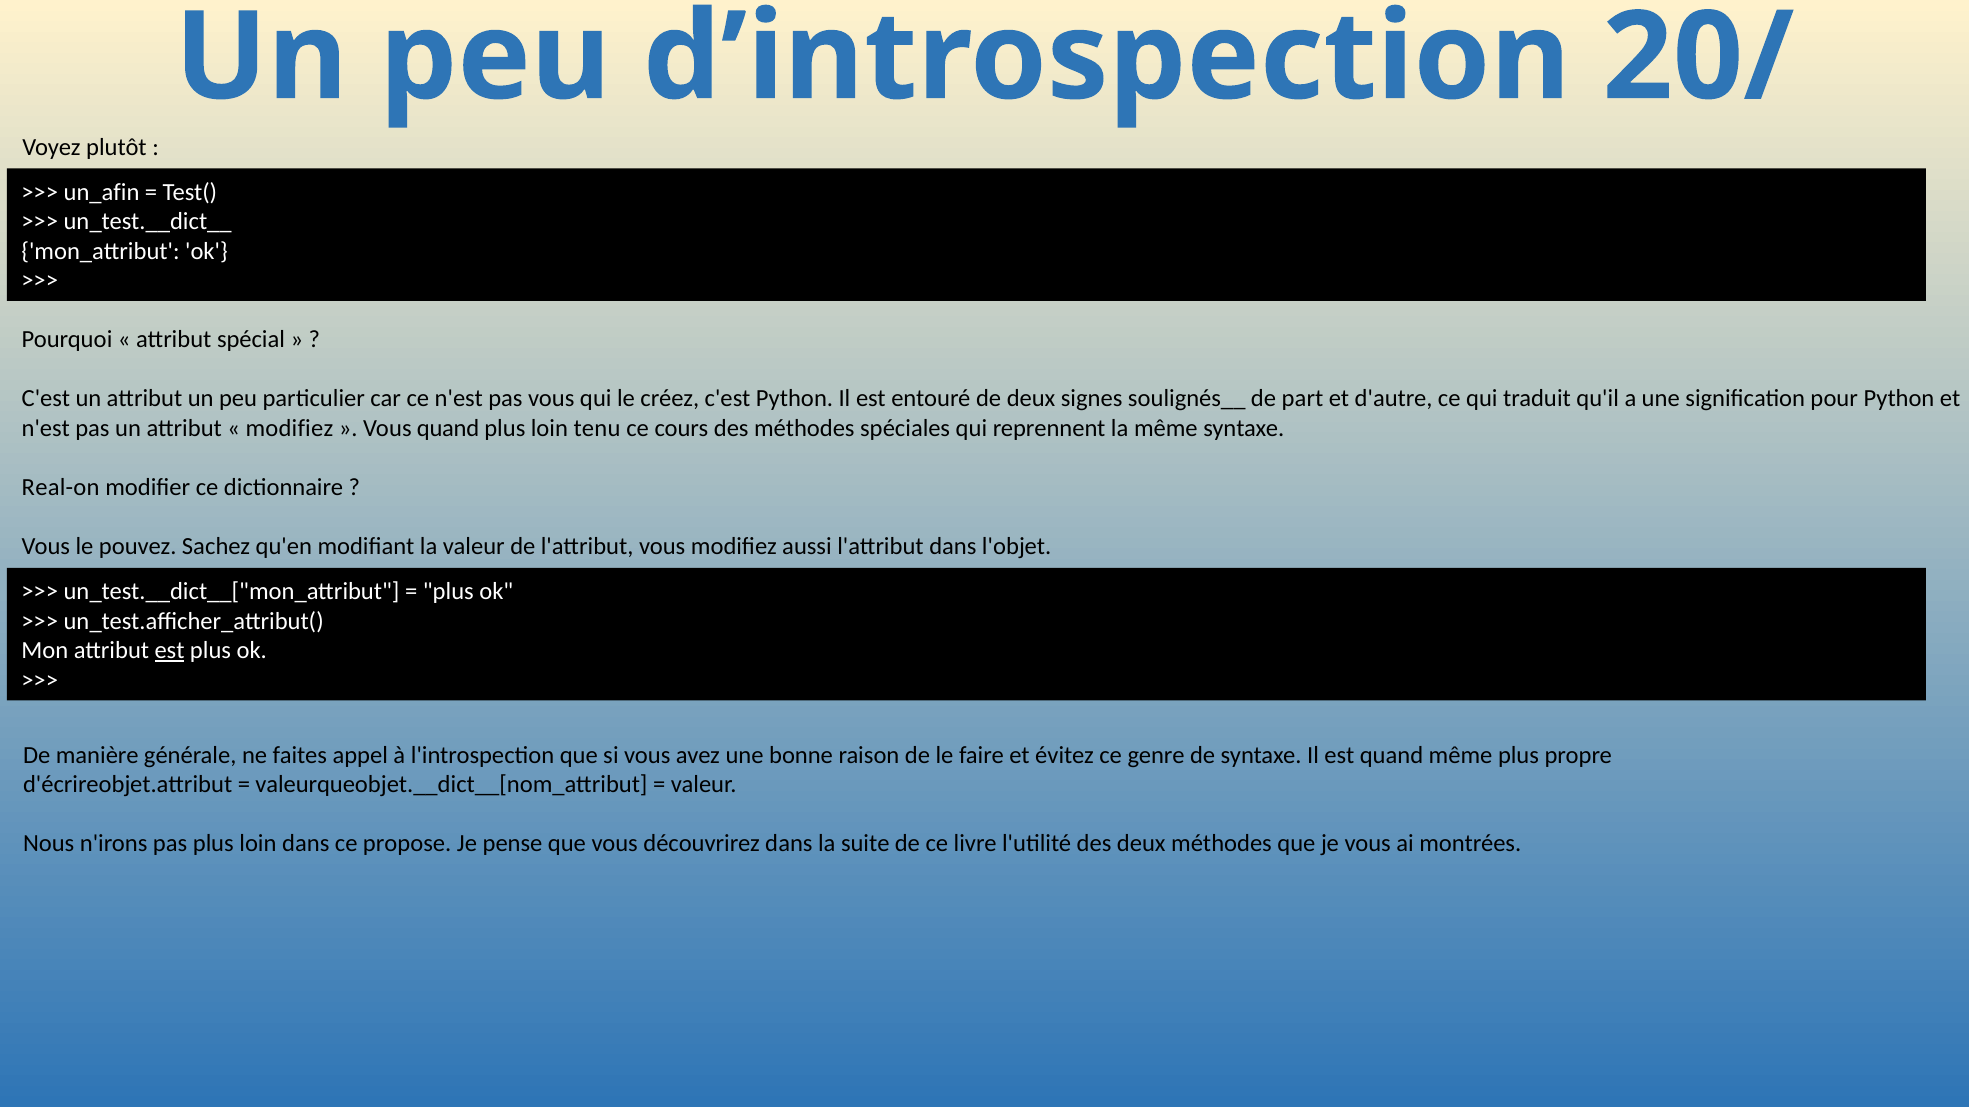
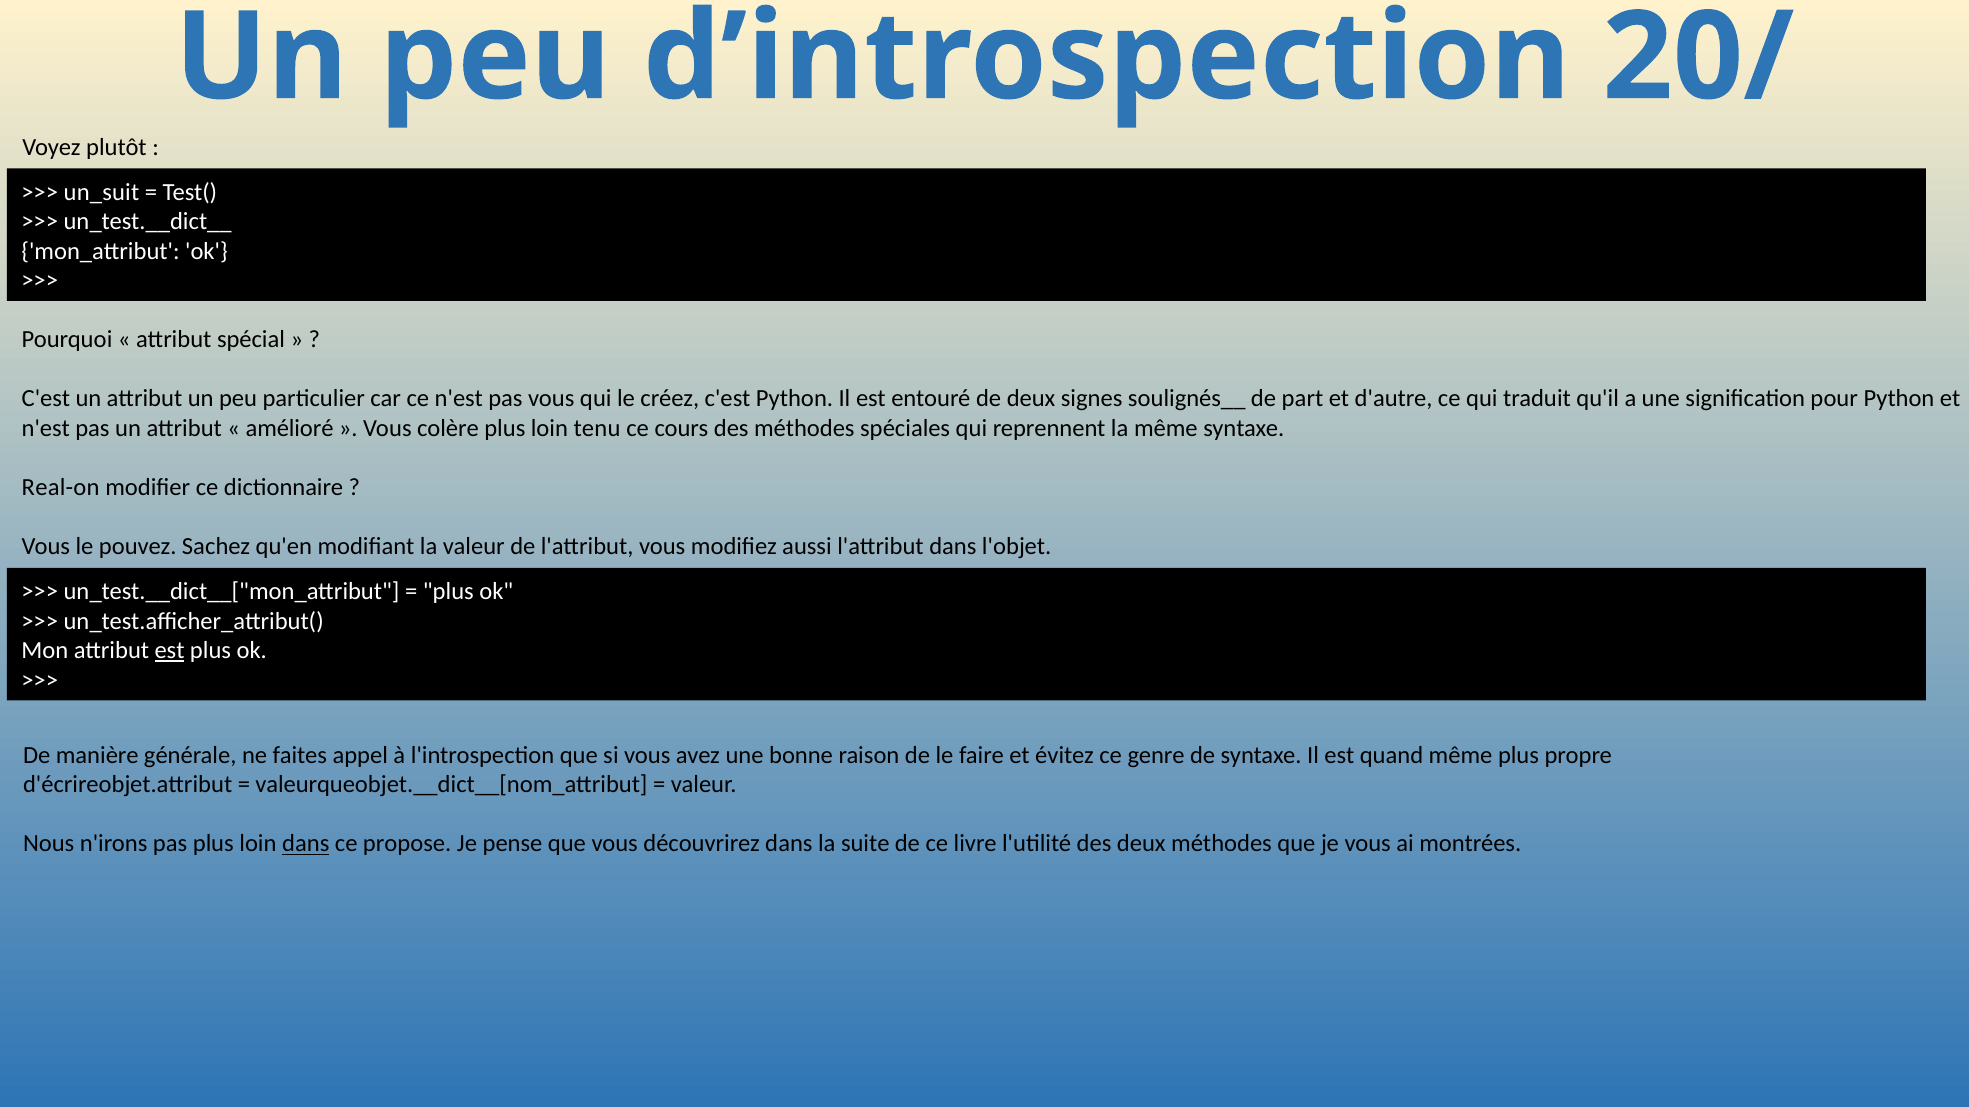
un_afin: un_afin -> un_suit (101, 192)
modifiez: modifiez -> amélioré (290, 428)
Vous quand: quand -> colère (448, 428)
dans underline: none -> present (306, 844)
